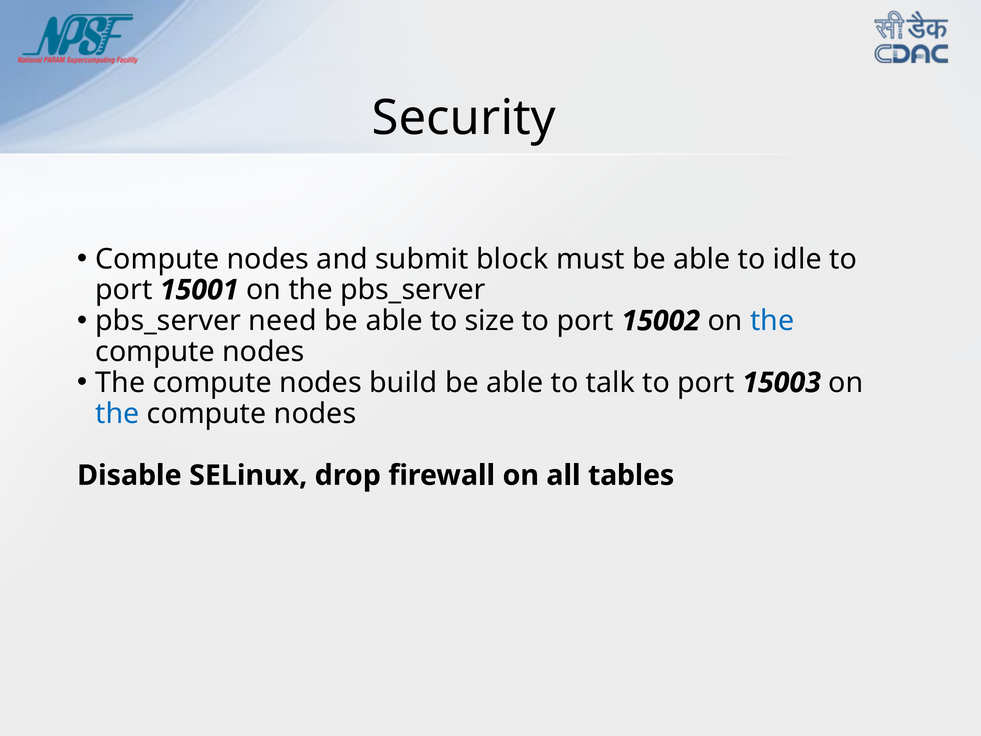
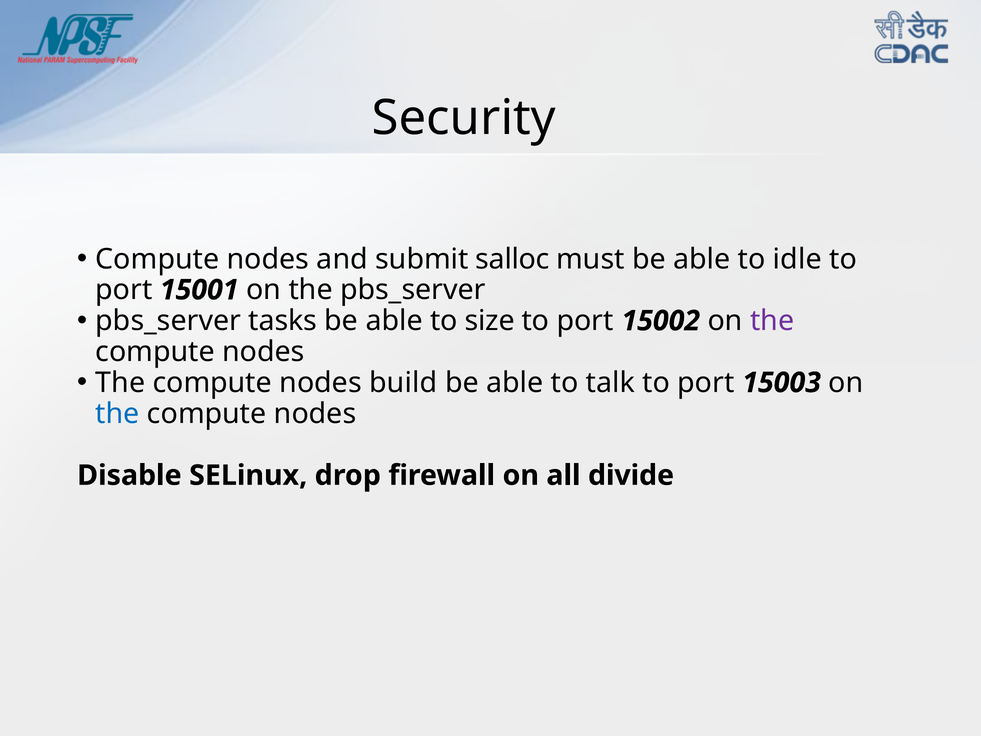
block: block -> salloc (513, 259)
need: need -> tasks (283, 321)
the colour: blue -> purple (772, 321)
tables: tables -> divide (631, 475)
